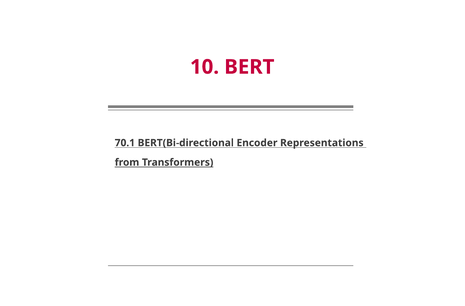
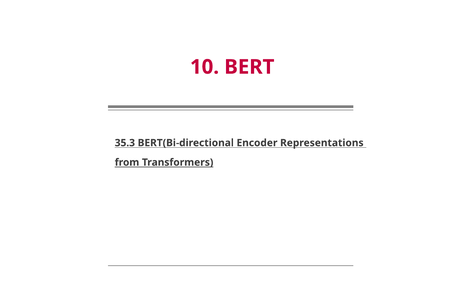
70.1: 70.1 -> 35.3 (125, 143)
